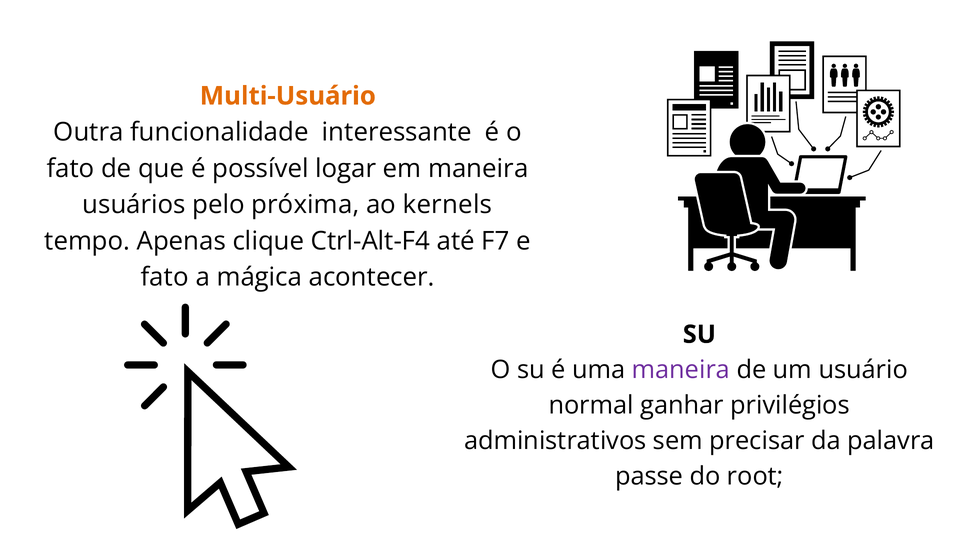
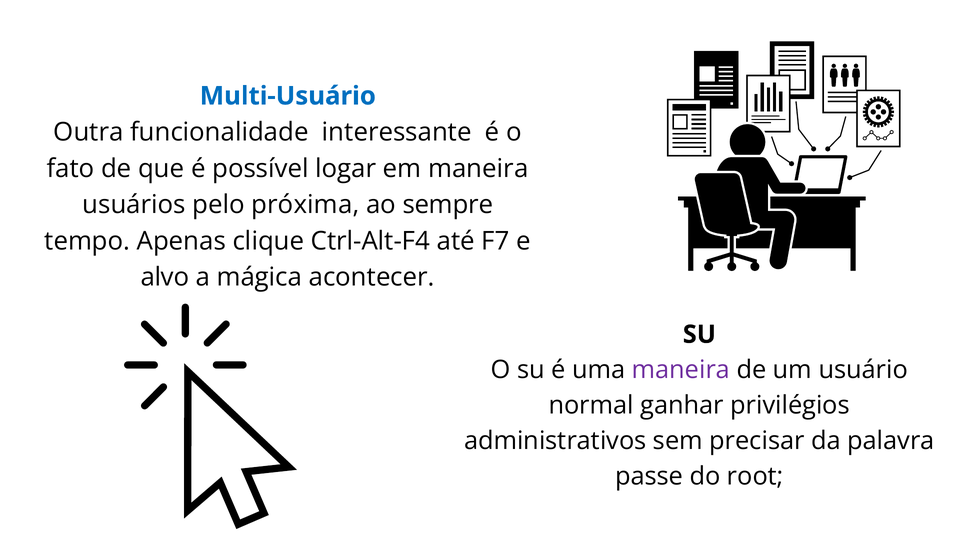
Multi-Usuário colour: orange -> blue (288, 96)
kernels: kernels -> sempre (448, 205)
fato: fato -> alvo (165, 277)
